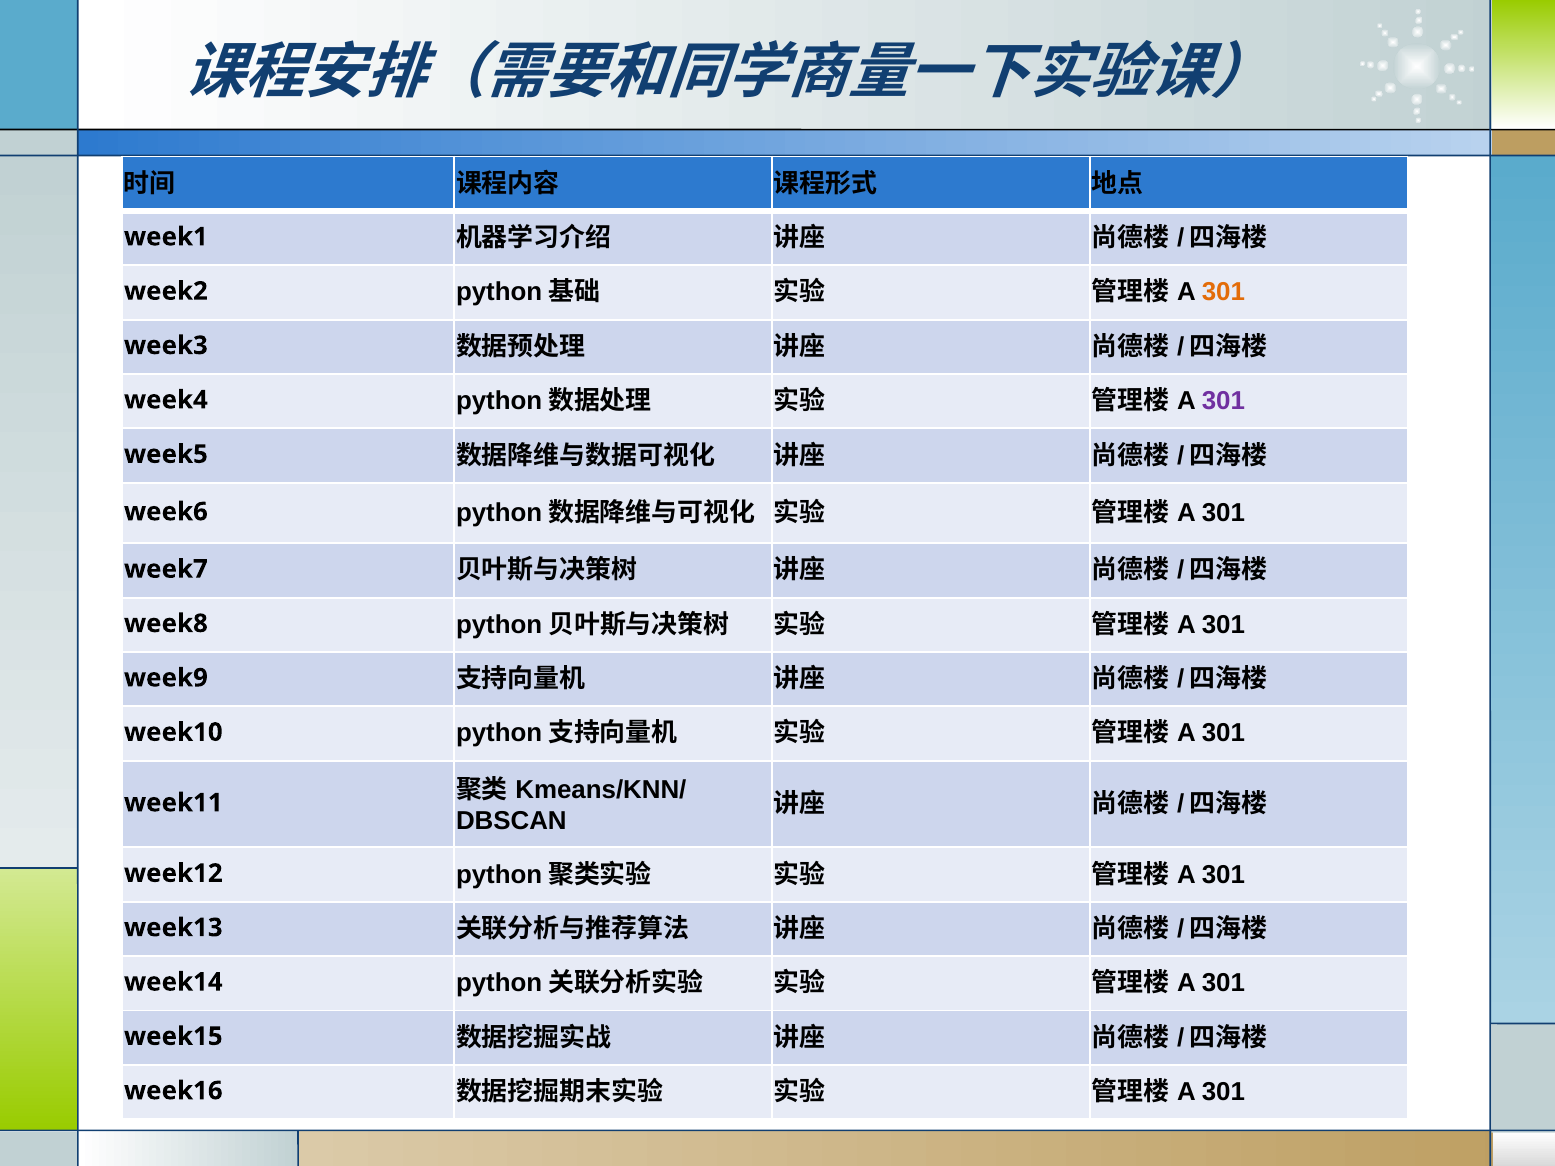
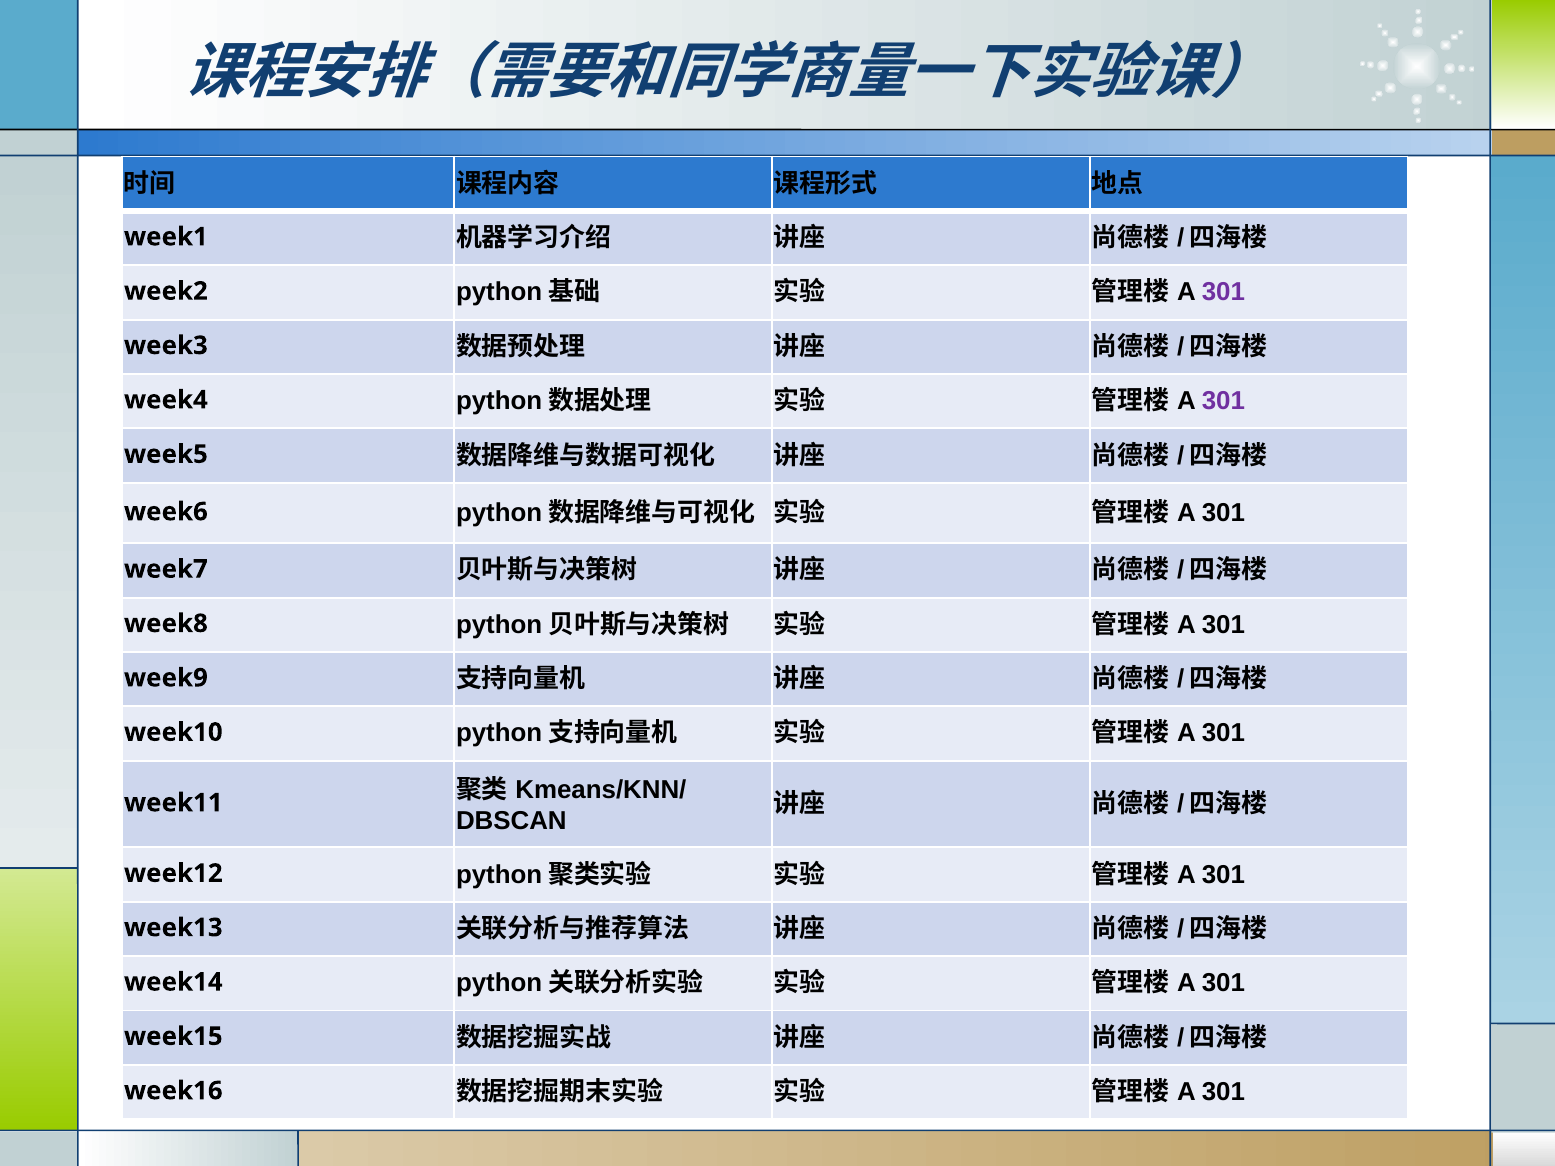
301 colour: orange -> purple (1223, 292)
